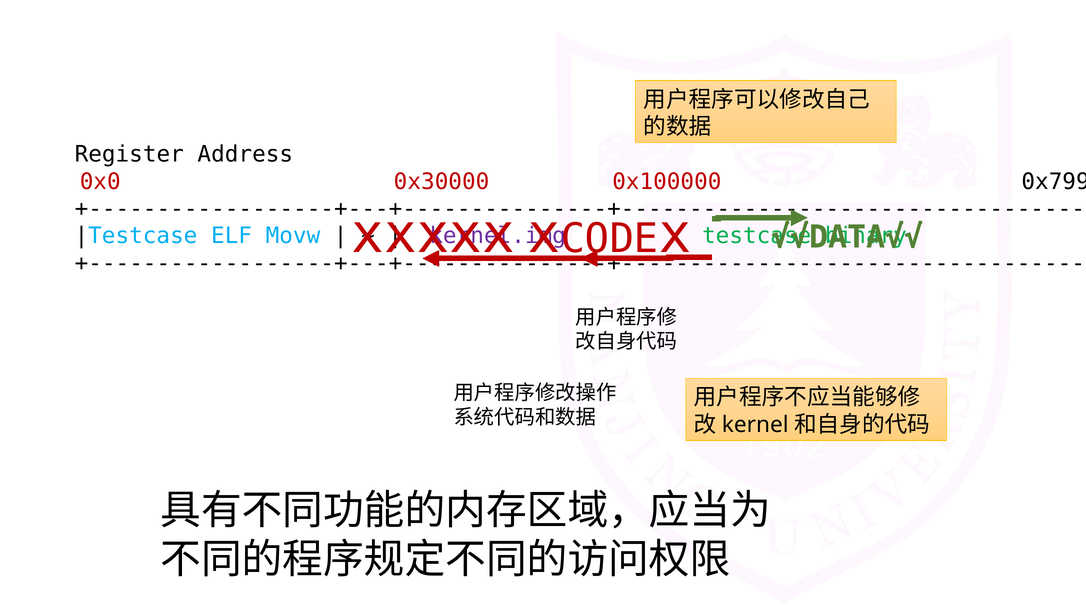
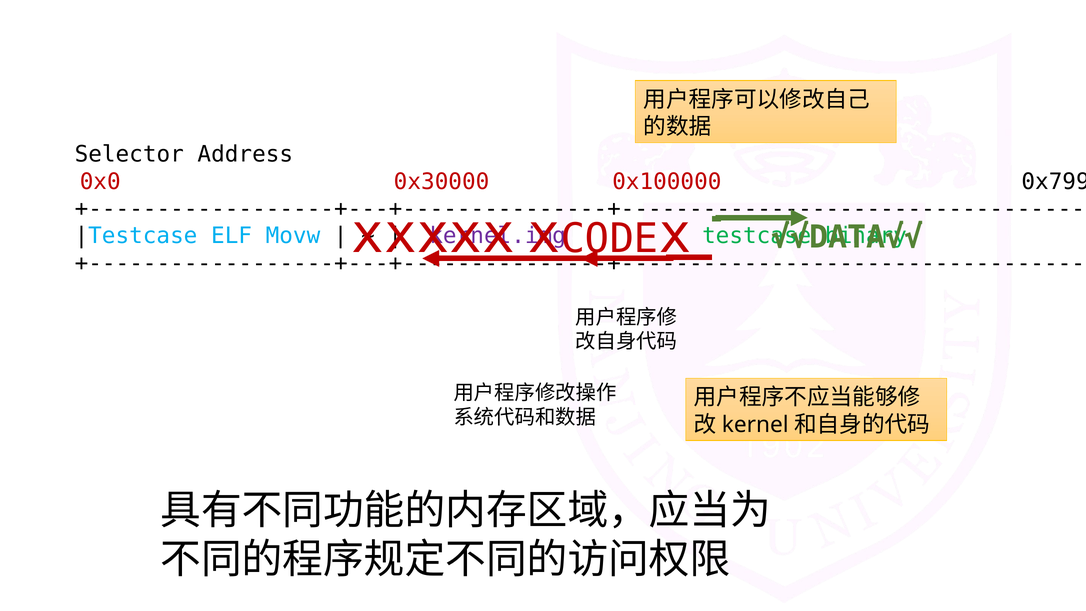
Register: Register -> Selector (129, 154)
